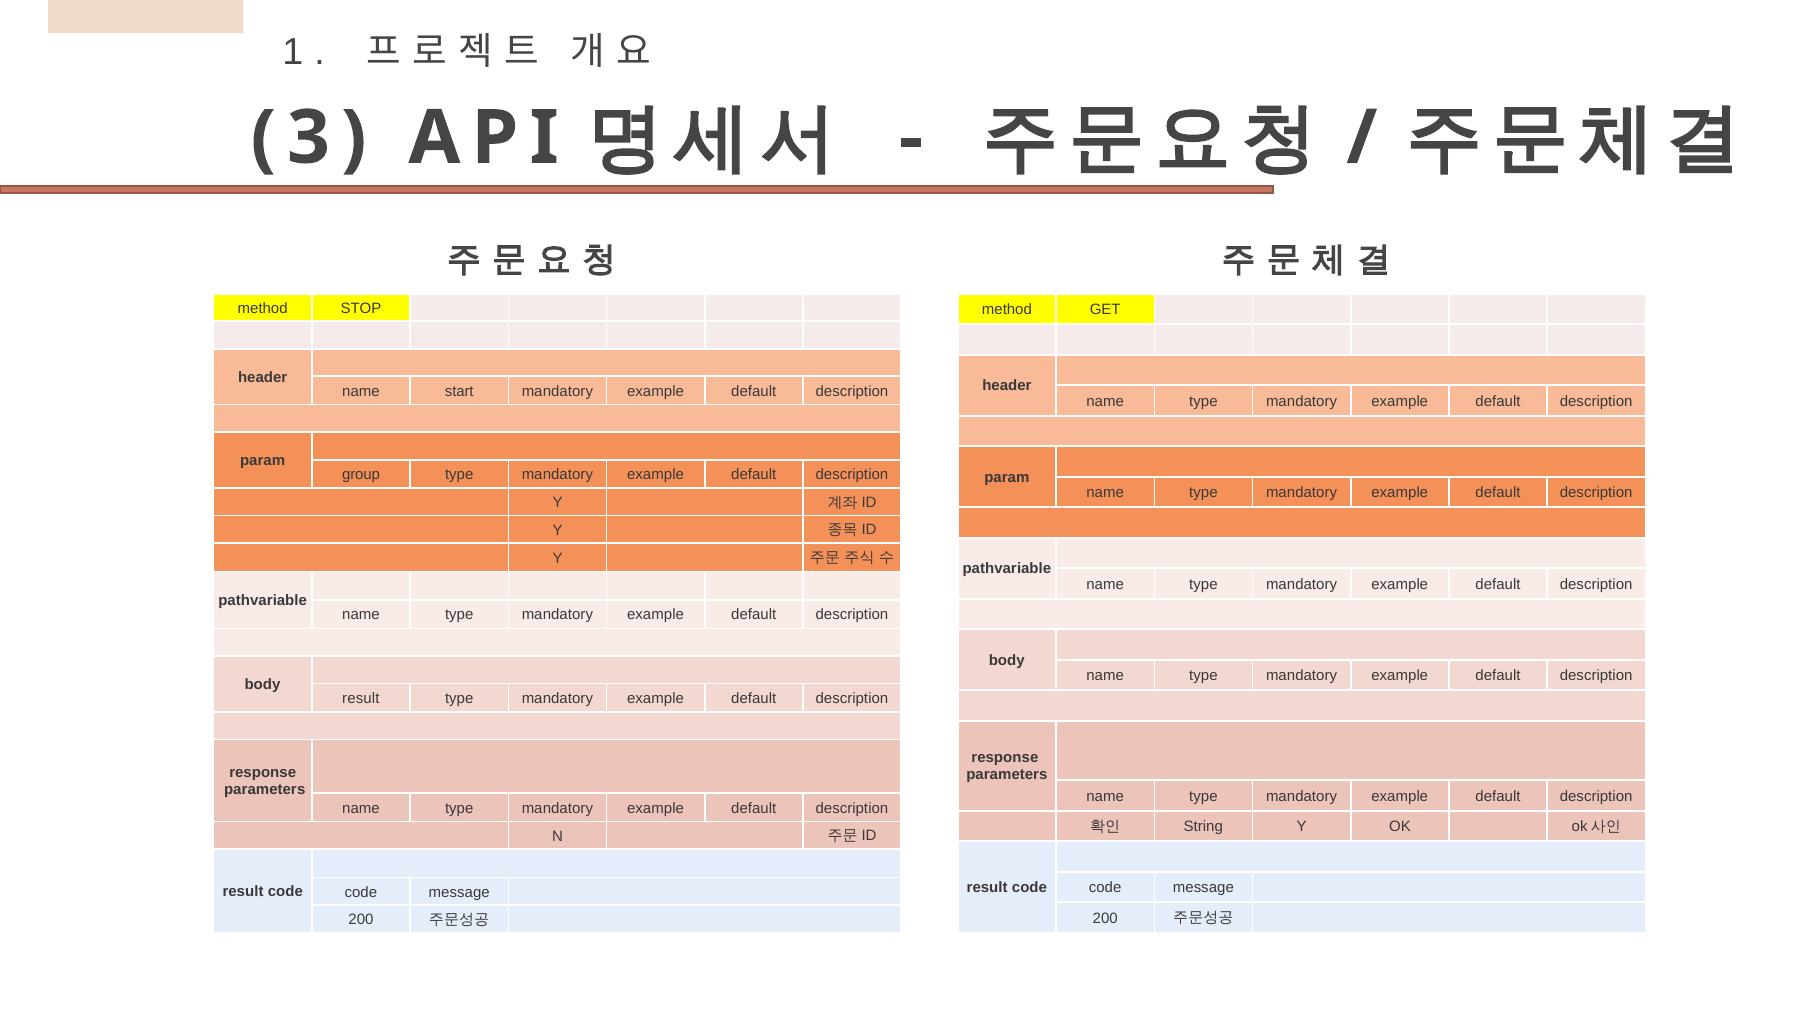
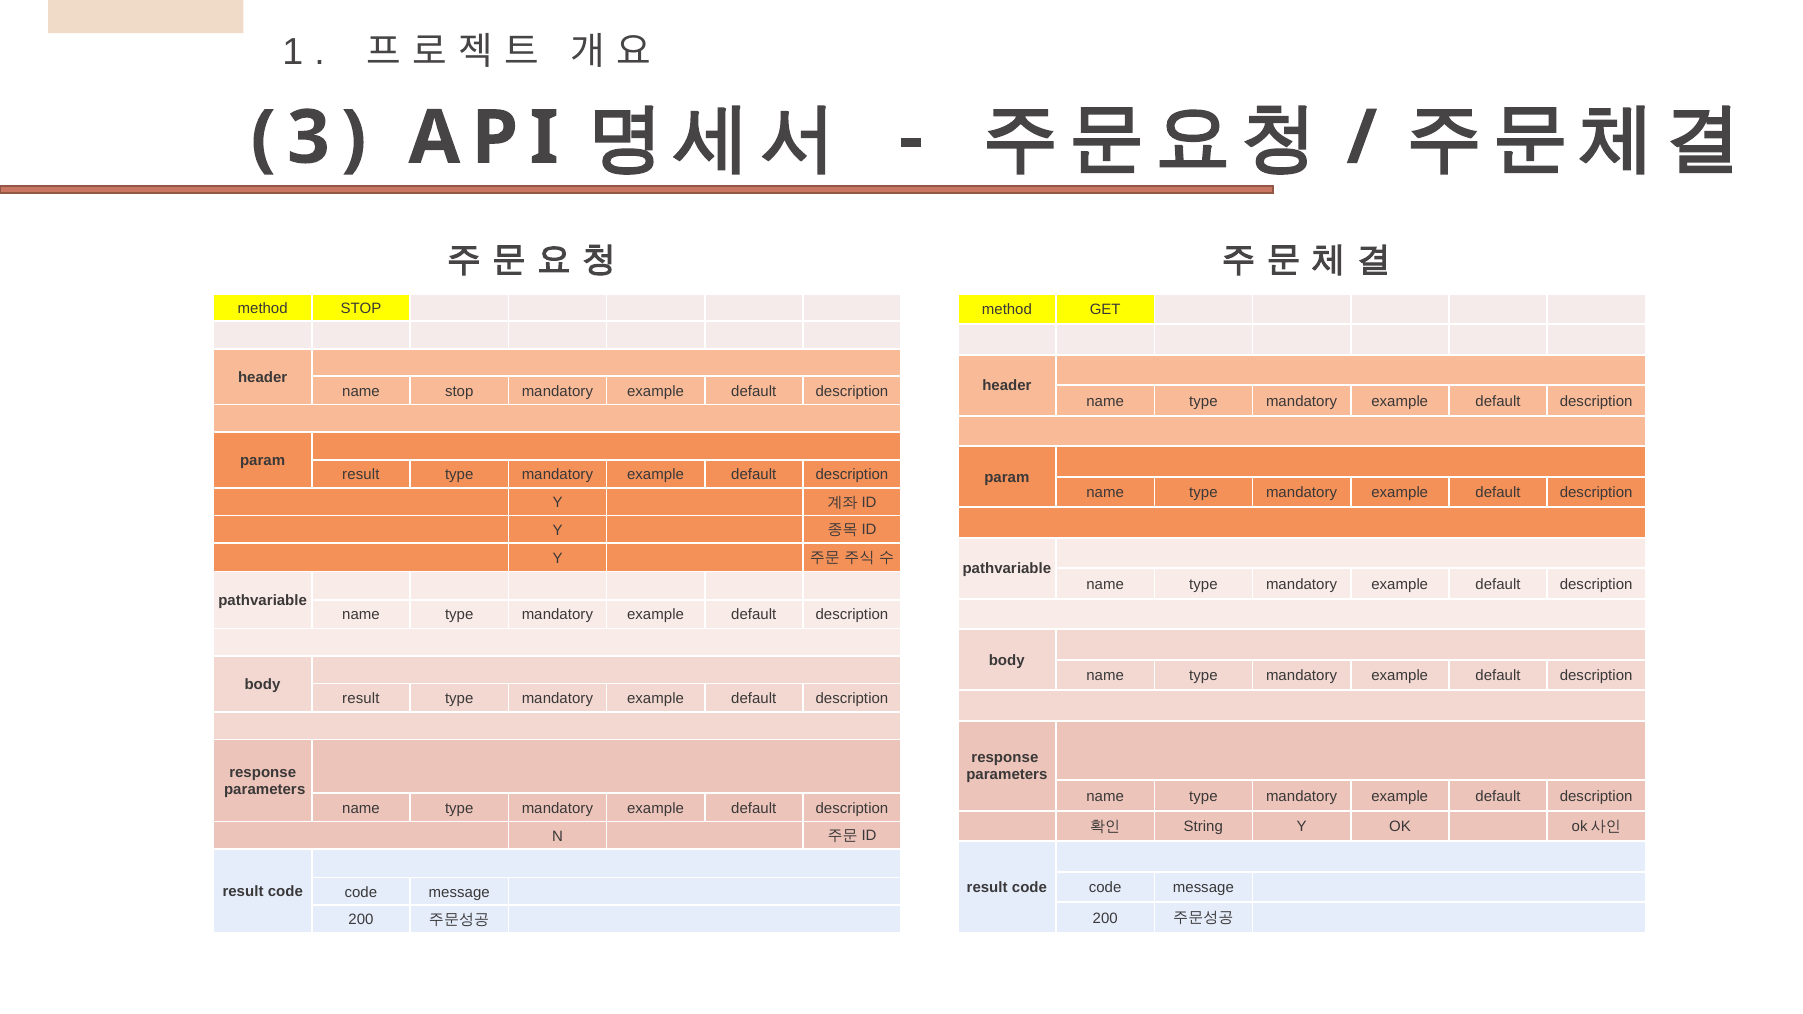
name start: start -> stop (459, 391)
group: group -> result (361, 475)
